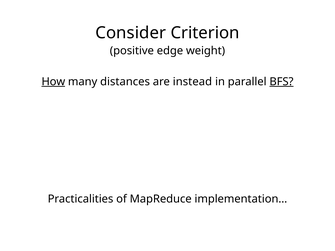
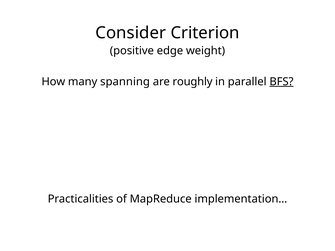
How underline: present -> none (53, 82)
distances: distances -> spanning (125, 82)
instead: instead -> roughly (193, 82)
